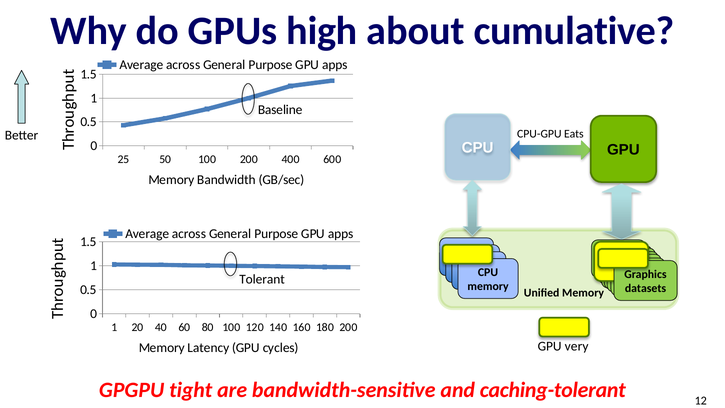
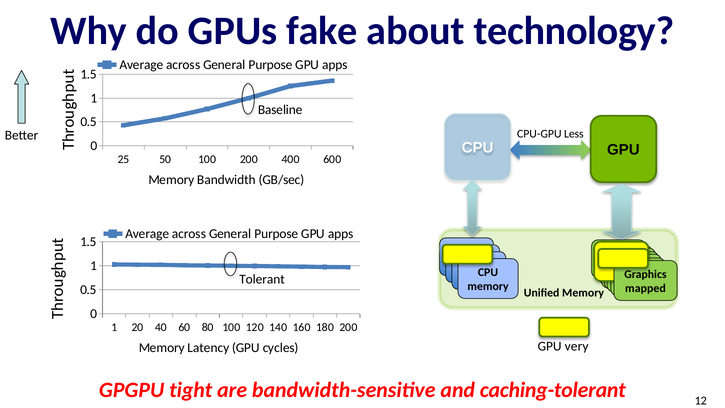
high: high -> fake (322, 31)
cumulative: cumulative -> technology (574, 31)
Eats: Eats -> Less (574, 134)
datasets: datasets -> mapped (645, 288)
